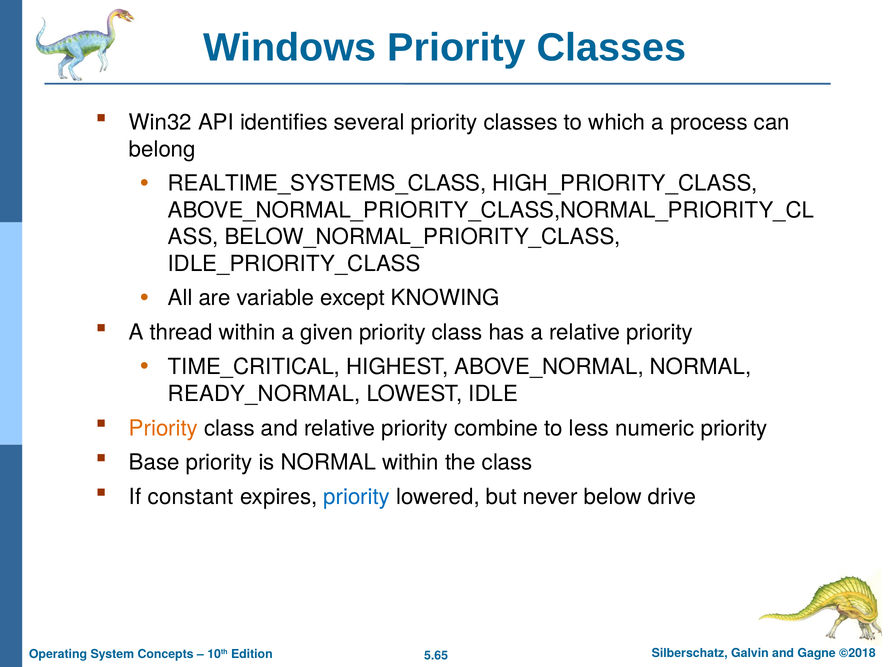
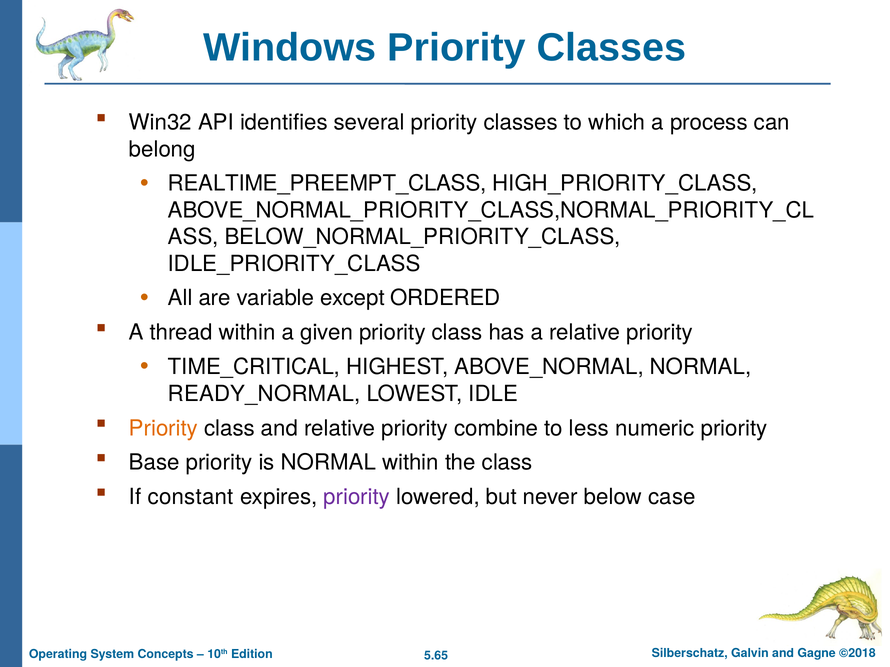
REALTIME_SYSTEMS_CLASS: REALTIME_SYSTEMS_CLASS -> REALTIME_PREEMPT_CLASS (327, 184)
KNOWING: KNOWING -> ORDERED (445, 298)
priority colour: blue -> purple (357, 497)
drive: drive -> case (672, 497)
